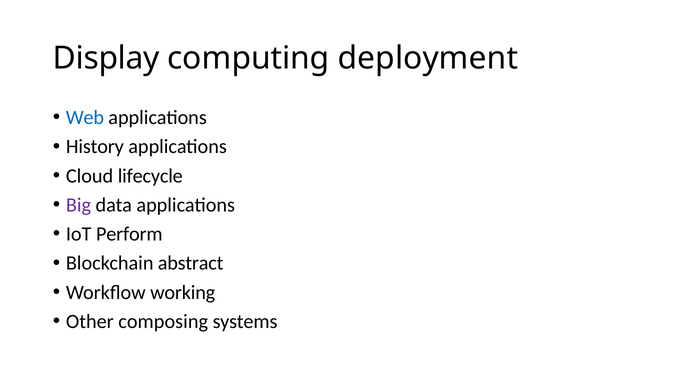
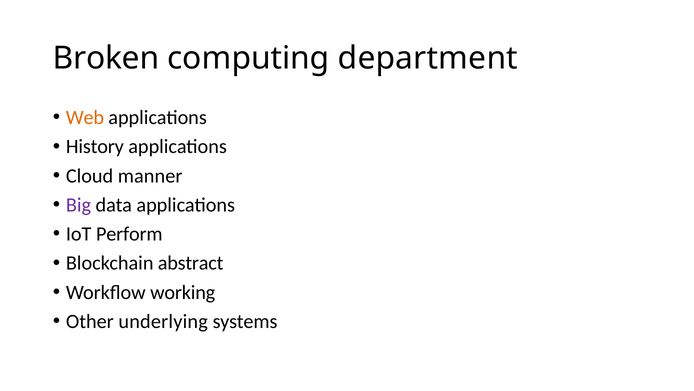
Display: Display -> Broken (106, 58)
deployment: deployment -> department (428, 58)
Web colour: blue -> orange (85, 117)
lifecycle: lifecycle -> manner (150, 176)
composing: composing -> underlying (163, 321)
